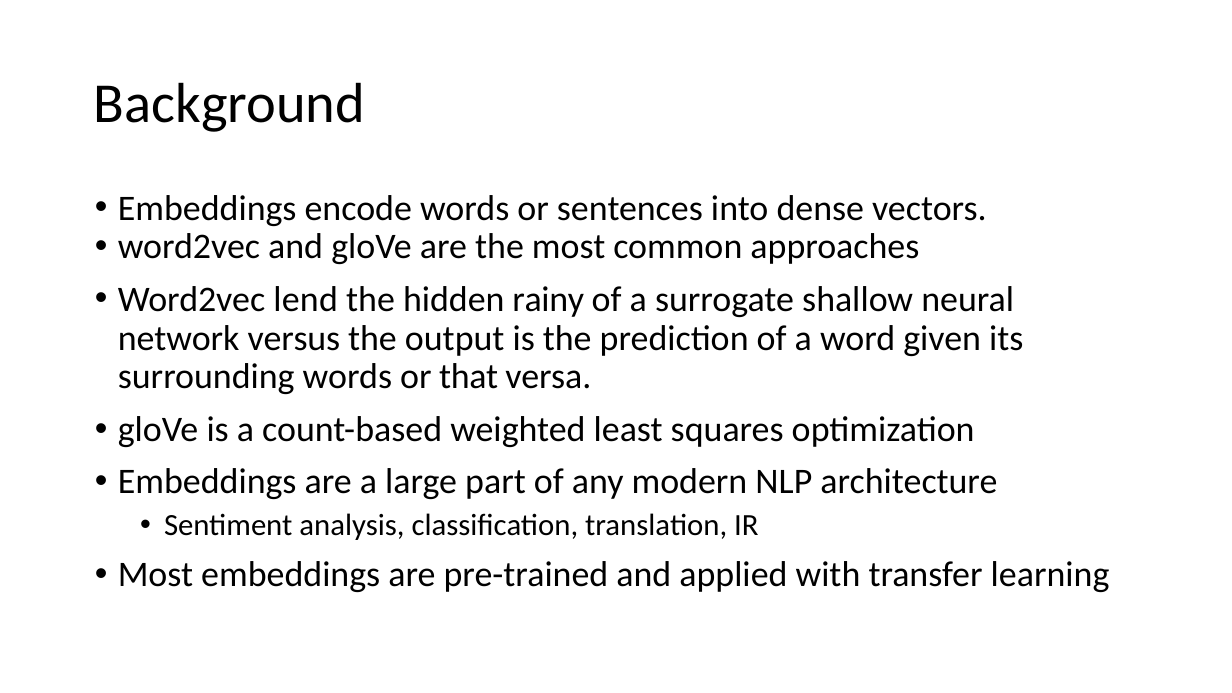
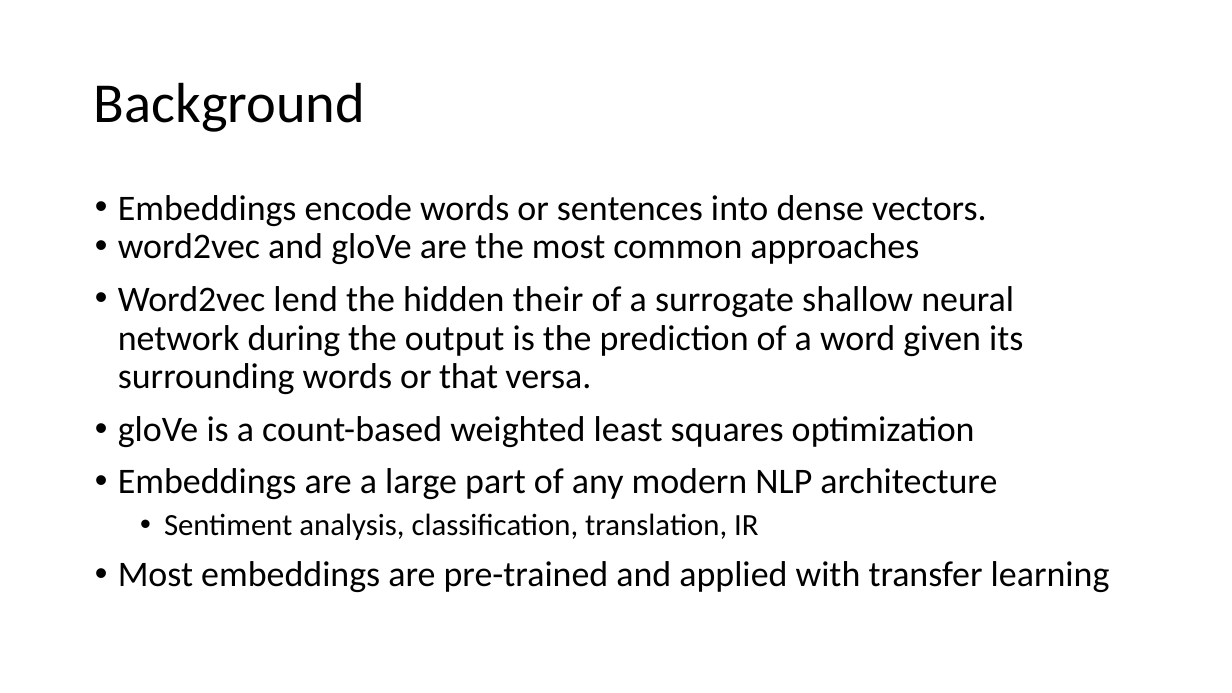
rainy: rainy -> their (548, 300)
versus: versus -> during (294, 338)
